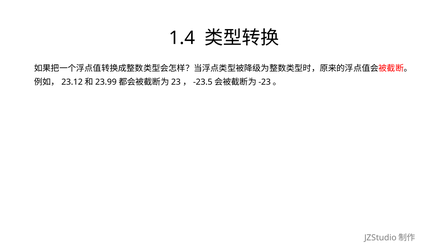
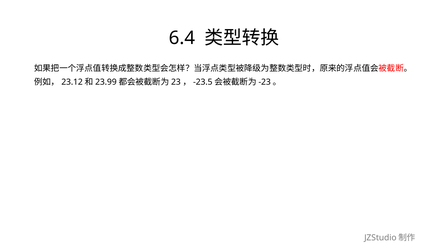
1.4: 1.4 -> 6.4 (182, 38)
